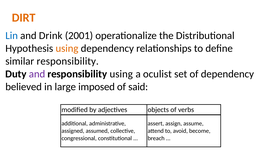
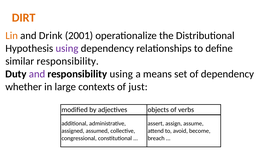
Lin colour: blue -> orange (12, 36)
using colour: orange -> purple (67, 48)
oculist: oculist -> means (157, 74)
believed: believed -> whether (24, 87)
imposed: imposed -> contexts (97, 87)
said: said -> just (138, 87)
